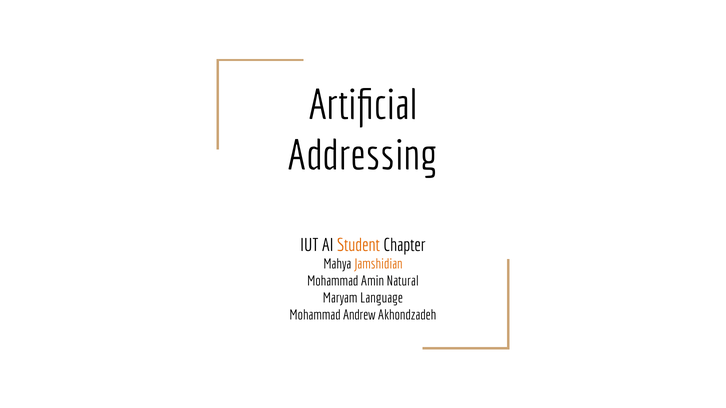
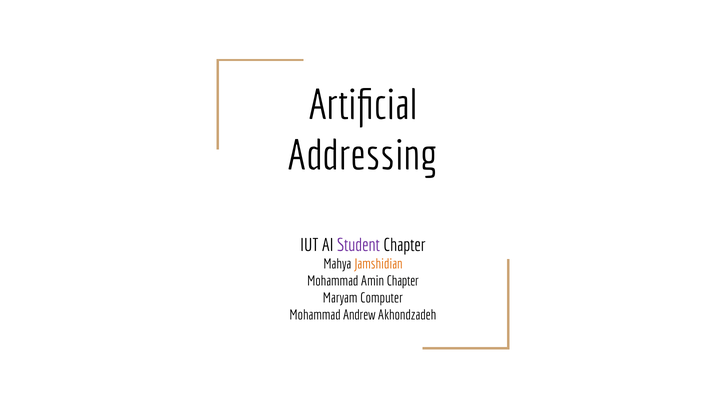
Student colour: orange -> purple (358, 245)
Amin Natural: Natural -> Chapter (403, 281)
Language: Language -> Computer (382, 298)
